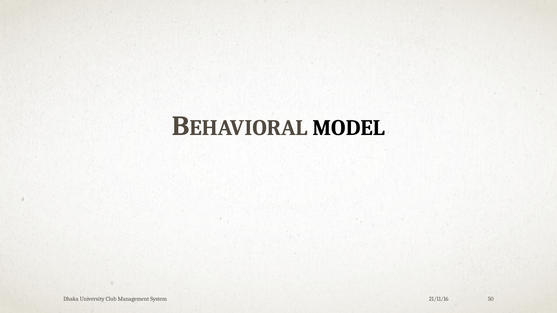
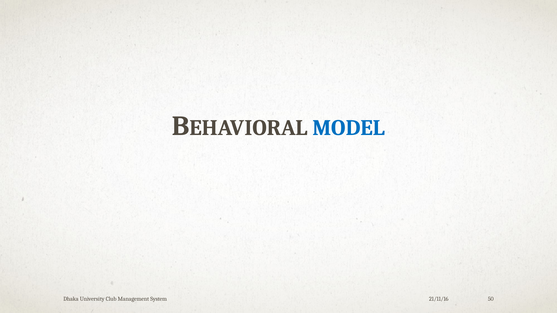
MODEL colour: black -> blue (349, 128)
